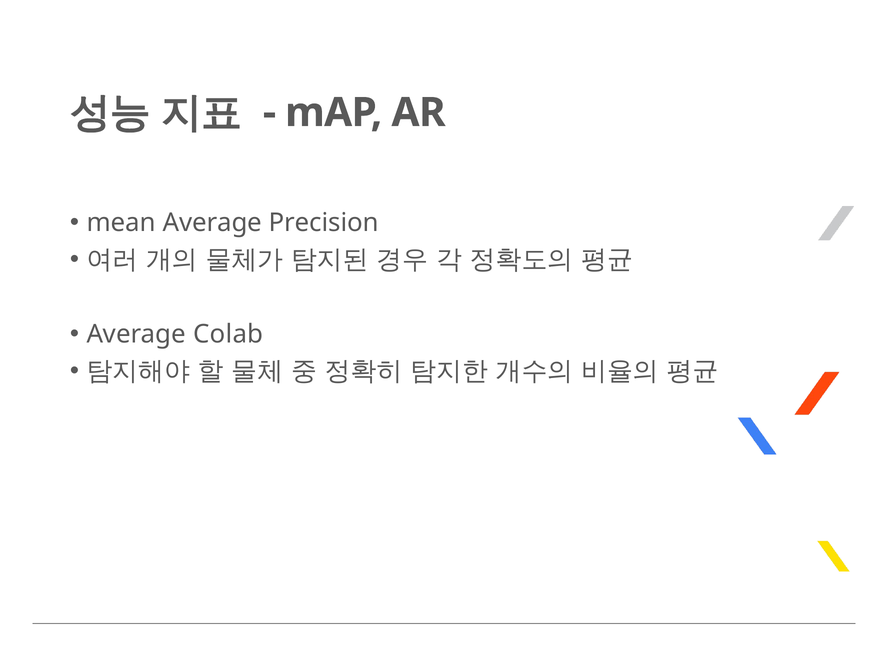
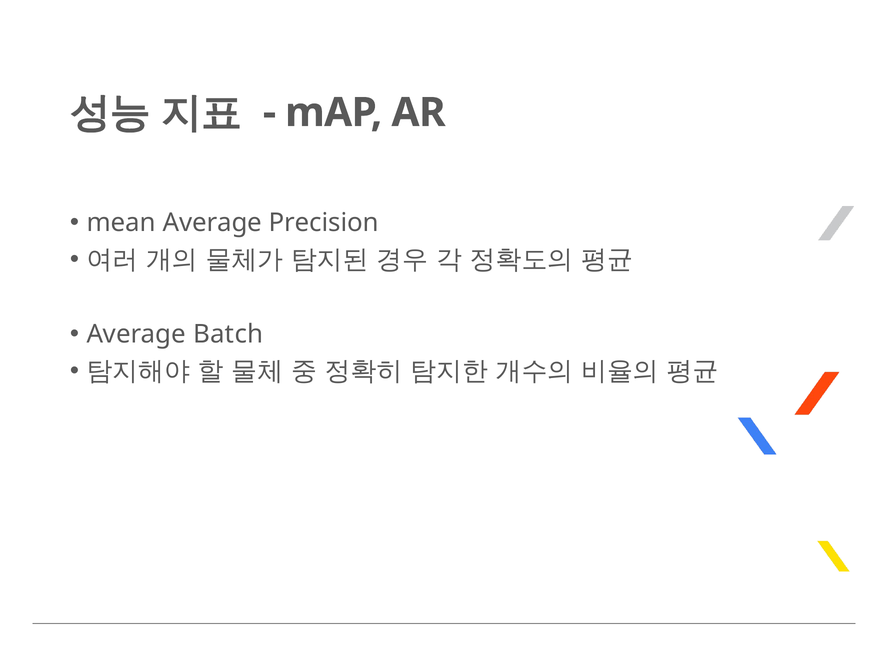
Colab: Colab -> Batch (228, 334)
